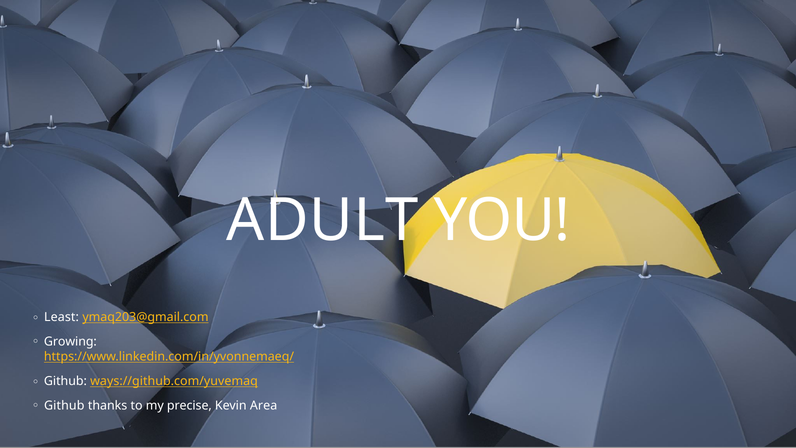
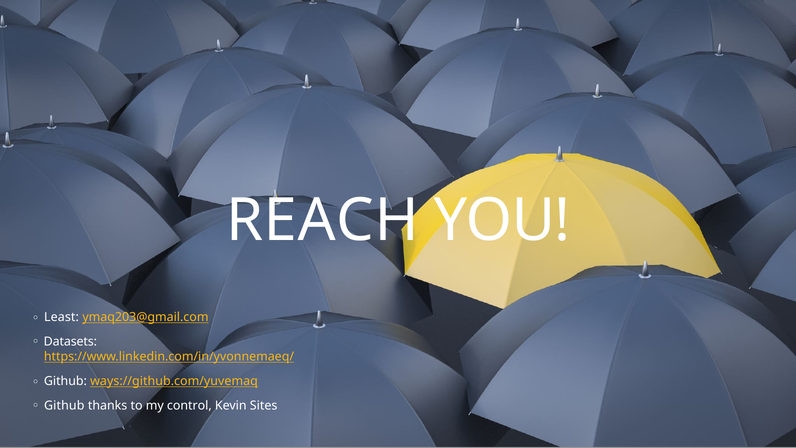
ADULT: ADULT -> REACH (322, 221)
Growing: Growing -> Datasets (70, 341)
precise: precise -> control (189, 405)
Area: Area -> Sites (264, 405)
